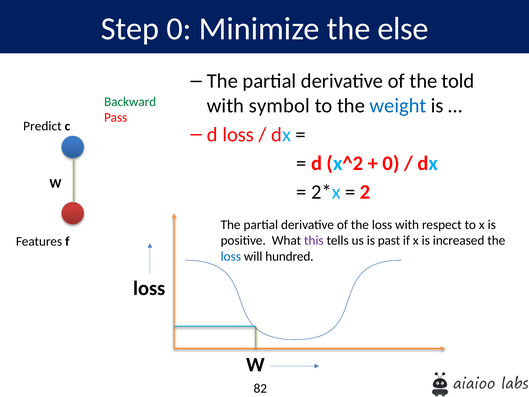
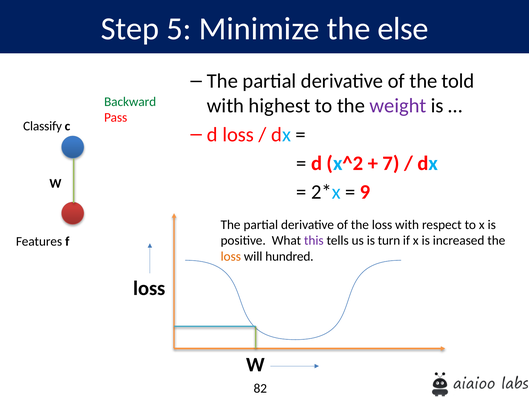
Step 0: 0 -> 5 (179, 29)
symbol: symbol -> highest (279, 106)
weight colour: blue -> purple (398, 106)
Predict: Predict -> Classify (43, 126)
0: 0 -> 7 (391, 163)
2: 2 -> 9 (365, 192)
past: past -> turn (389, 240)
loss colour: blue -> orange (231, 256)
